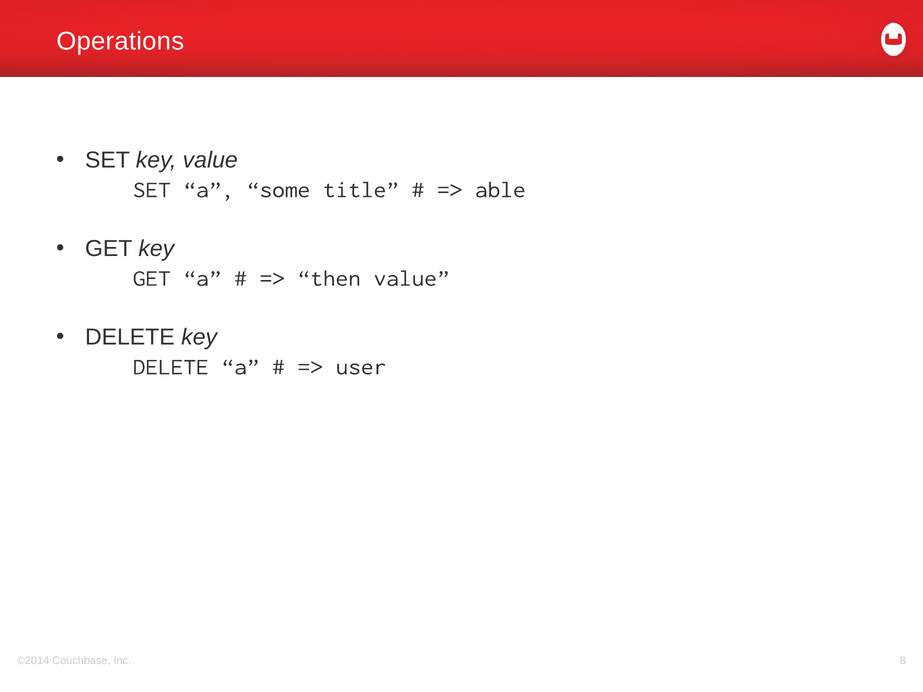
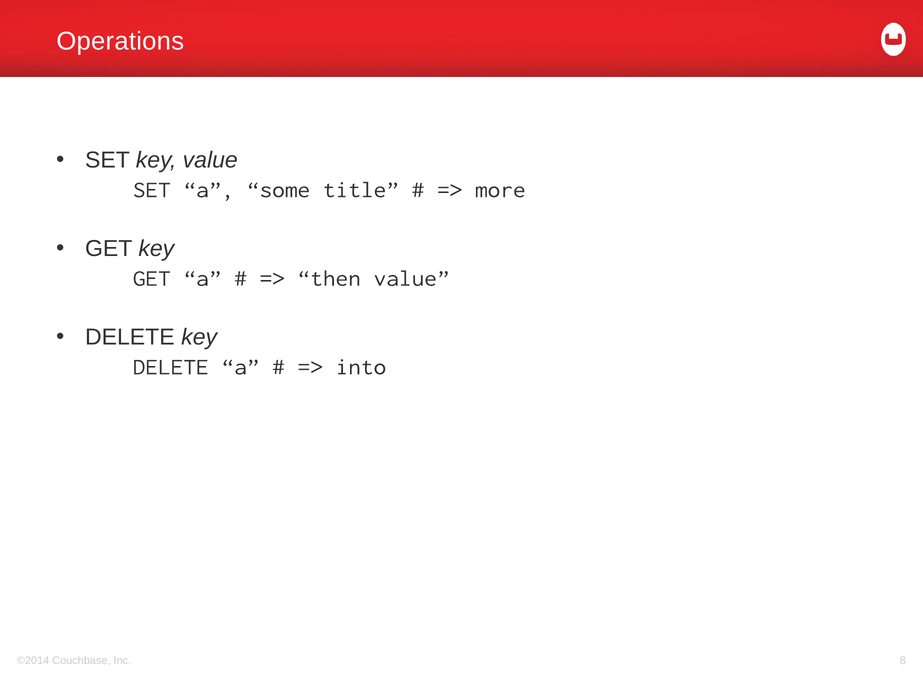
able: able -> more (500, 190)
user: user -> into (361, 367)
